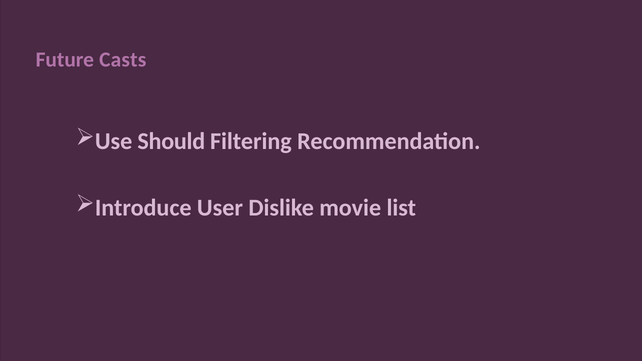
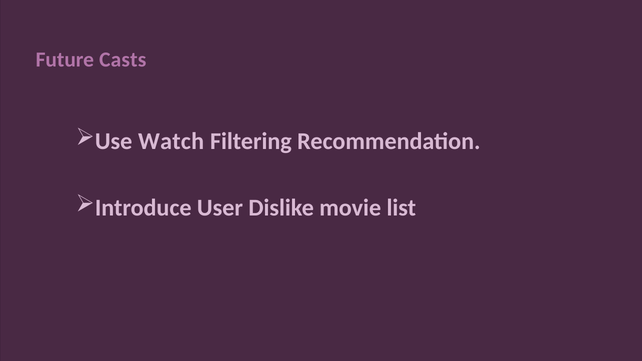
Should: Should -> Watch (171, 141)
